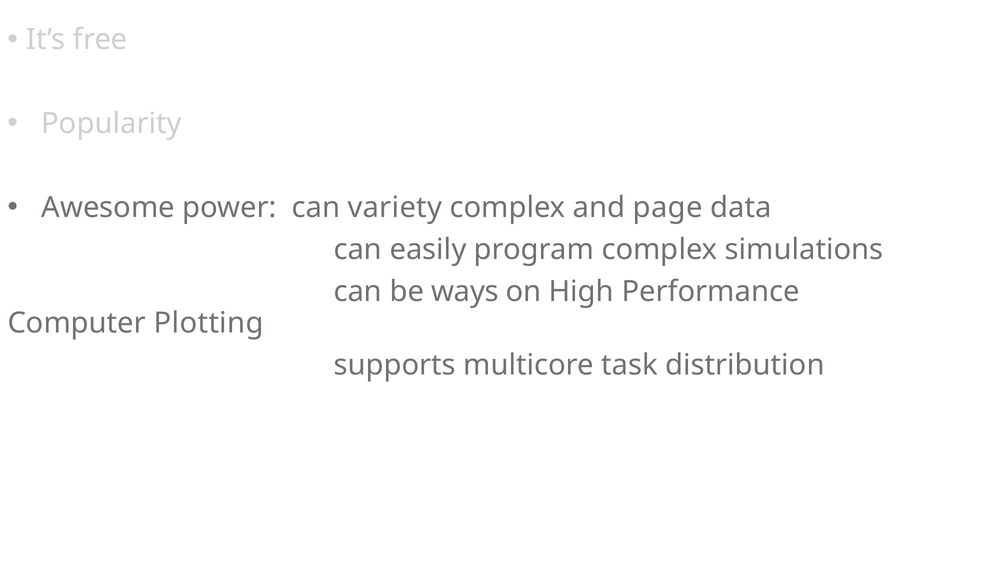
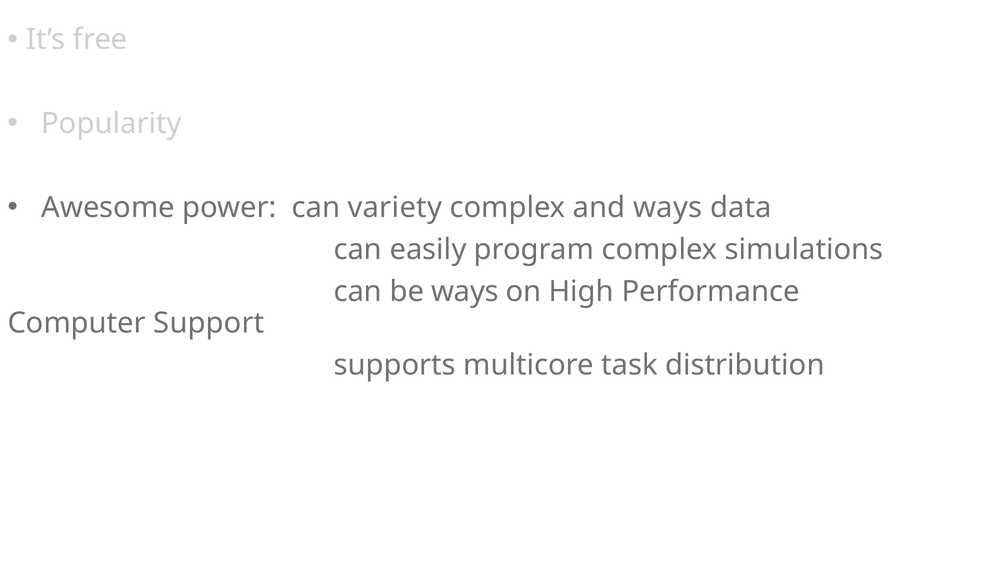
and page: page -> ways (668, 207)
Plotting: Plotting -> Support (209, 323)
